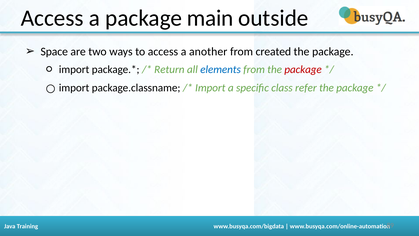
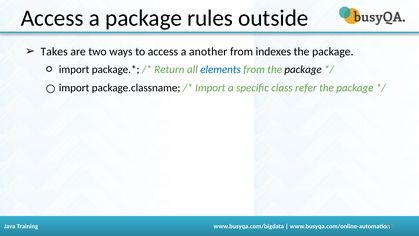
main: main -> rules (210, 18)
Space: Space -> Takes (54, 52)
created: created -> indexes (273, 52)
package colour: red -> black (303, 70)
